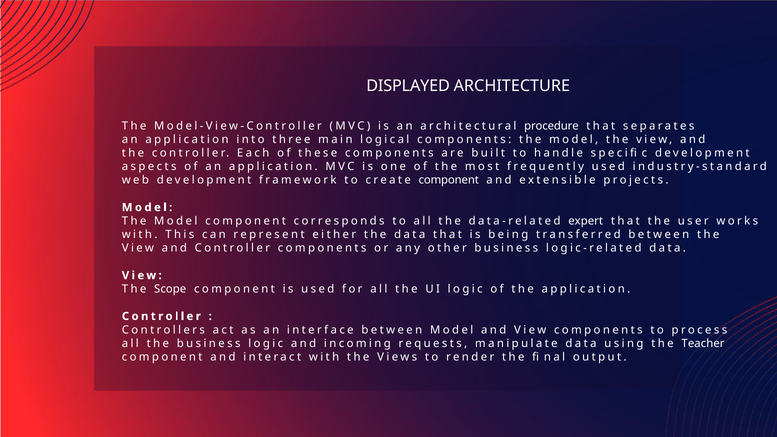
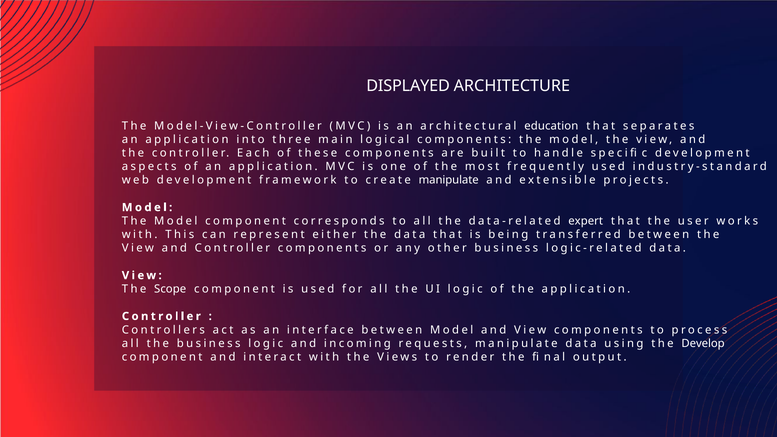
procedure: procedure -> education (551, 126)
create component: component -> manipulate (449, 180)
Teacher: Teacher -> Develop (703, 343)
